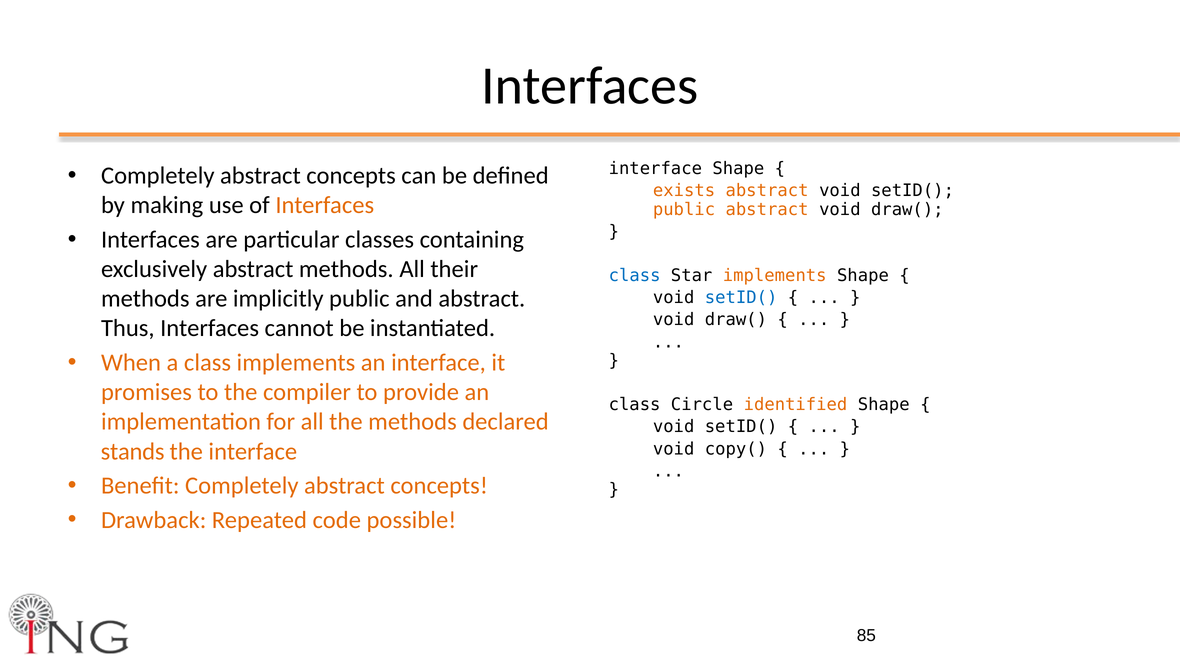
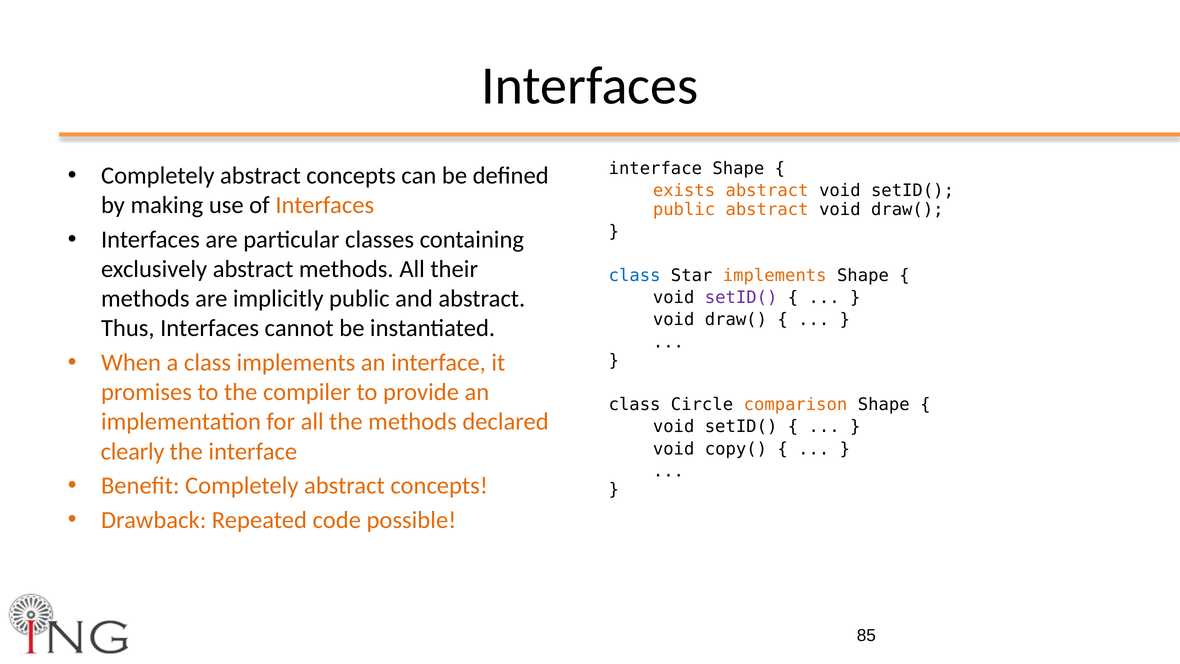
setID( colour: blue -> purple (741, 298)
identified: identified -> comparison (795, 405)
stands: stands -> clearly (133, 451)
